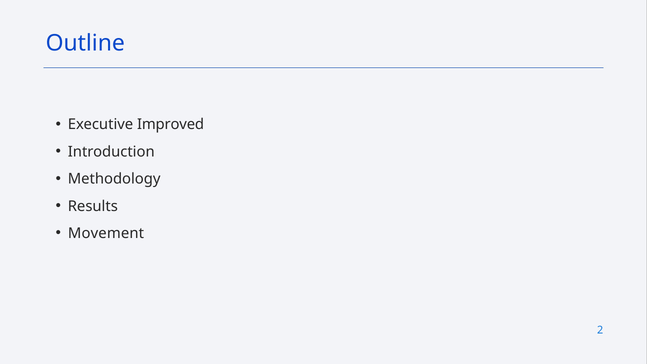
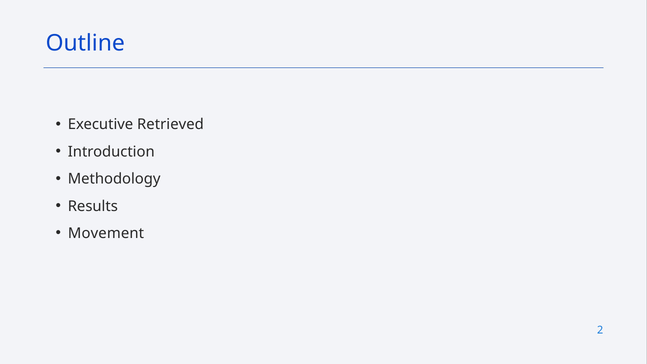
Improved: Improved -> Retrieved (170, 124)
